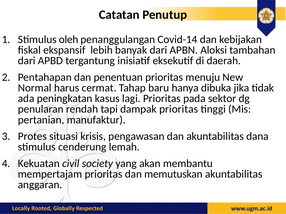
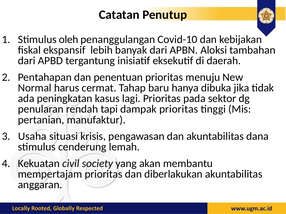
Covid-14: Covid-14 -> Covid-10 (177, 39)
Protes: Protes -> Usaha (32, 137)
memutuskan: memutuskan -> diberlakukan (173, 174)
